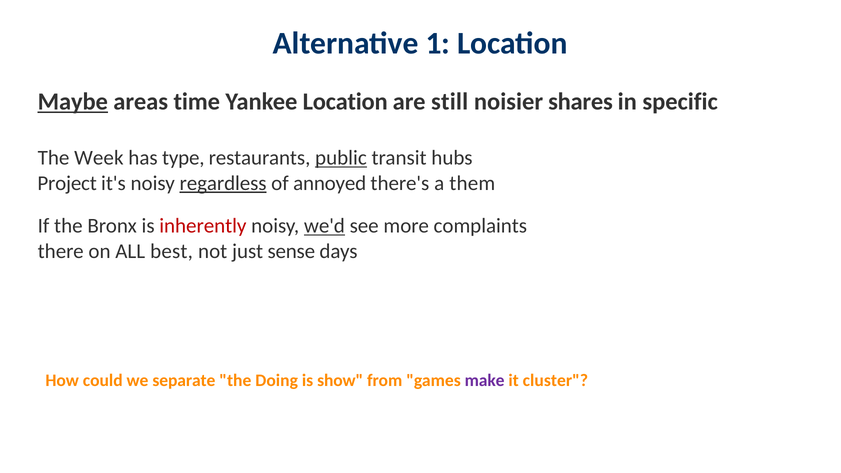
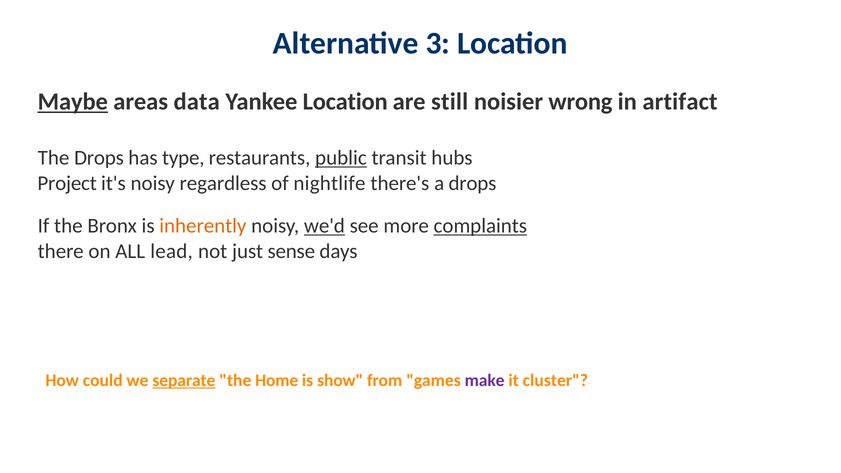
1: 1 -> 3 (438, 43)
time: time -> data (197, 102)
shares: shares -> wrong (580, 102)
specific: specific -> artifact (680, 102)
The Week: Week -> Drops (99, 158)
regardless underline: present -> none (223, 183)
annoyed: annoyed -> nightlife (329, 183)
a them: them -> drops (472, 183)
inherently colour: red -> orange (203, 226)
complaints underline: none -> present (480, 226)
best: best -> lead (172, 251)
separate underline: none -> present (184, 381)
Doing: Doing -> Home (277, 381)
